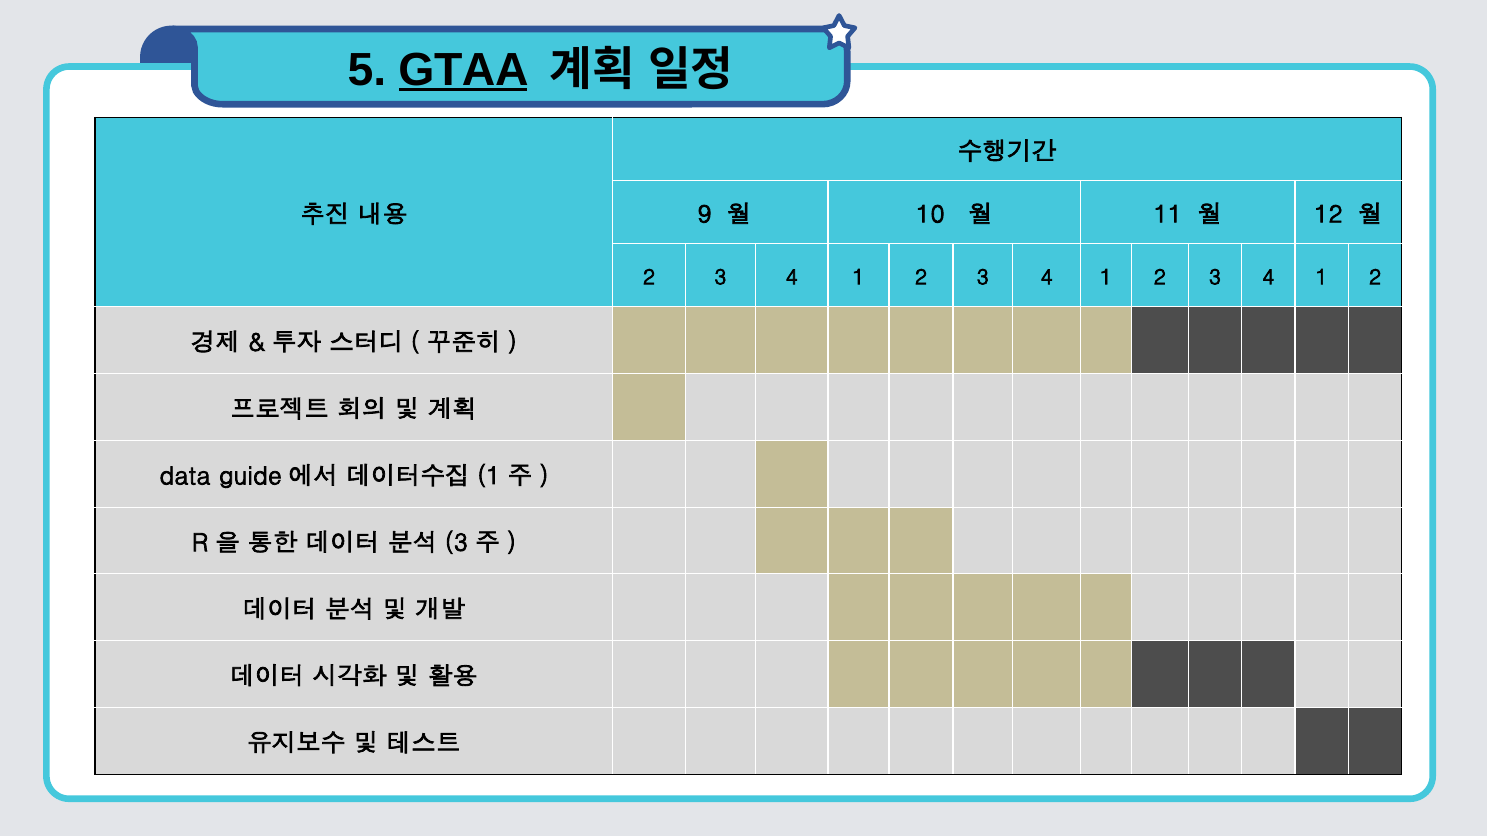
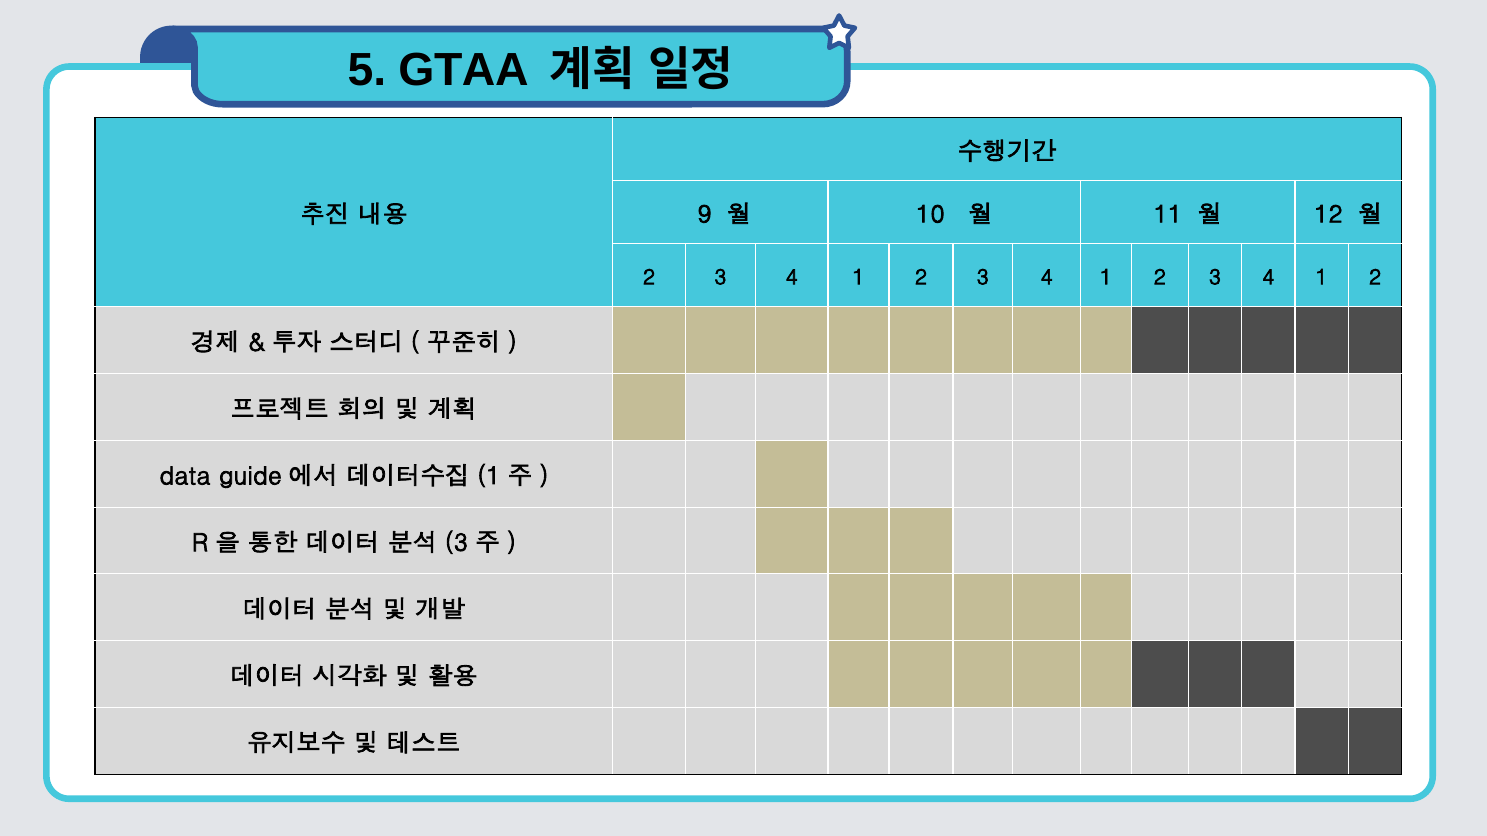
GTAA underline: present -> none (463, 70)
